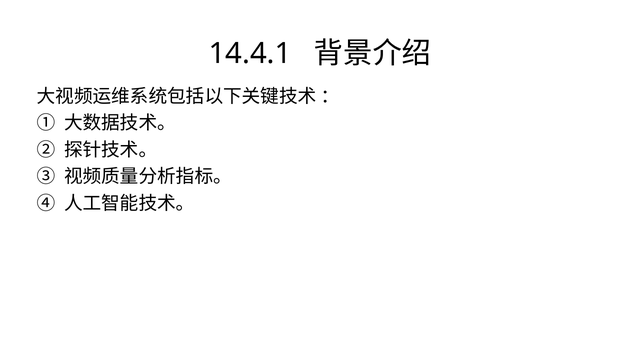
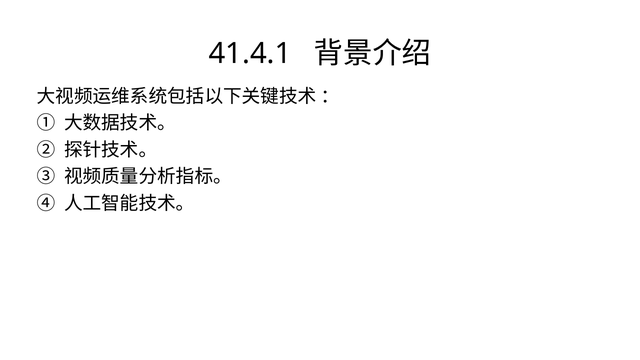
14.4.1: 14.4.1 -> 41.4.1 (250, 54)
